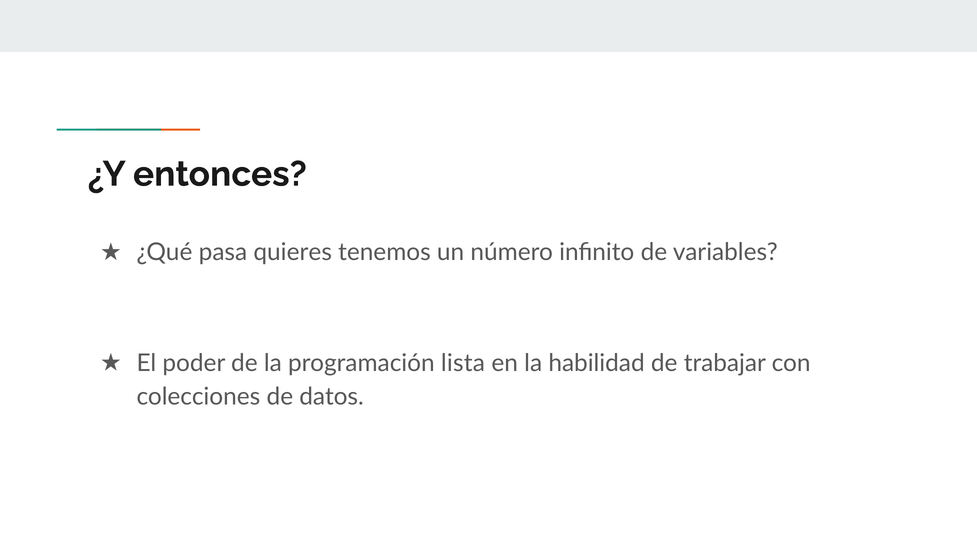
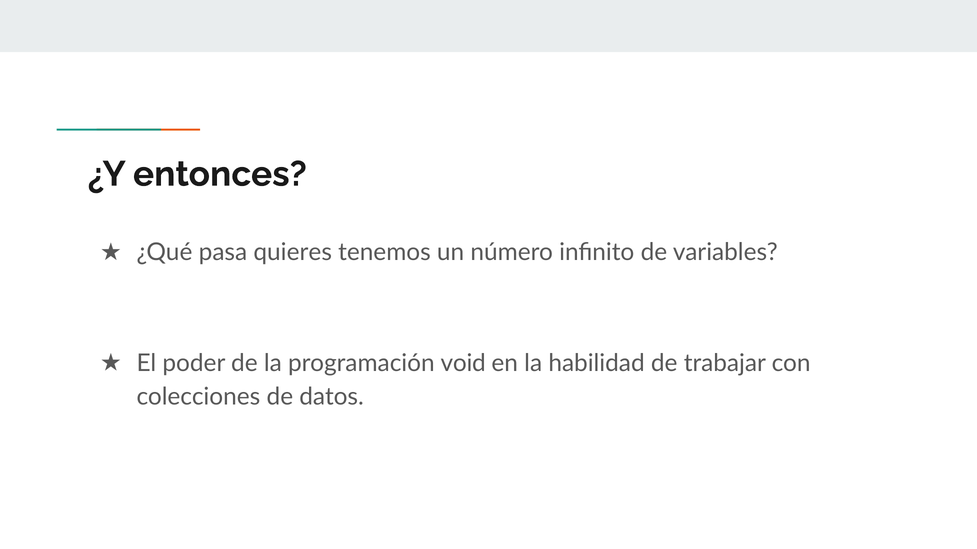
lista: lista -> void (463, 363)
